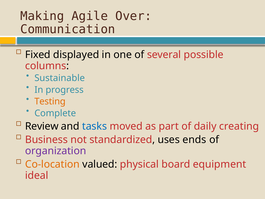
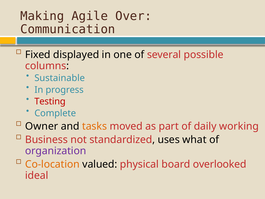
Testing colour: orange -> red (50, 101)
Review: Review -> Owner (42, 126)
tasks colour: blue -> orange (95, 126)
creating: creating -> working (239, 126)
ends: ends -> what (194, 140)
equipment: equipment -> overlooked (220, 164)
